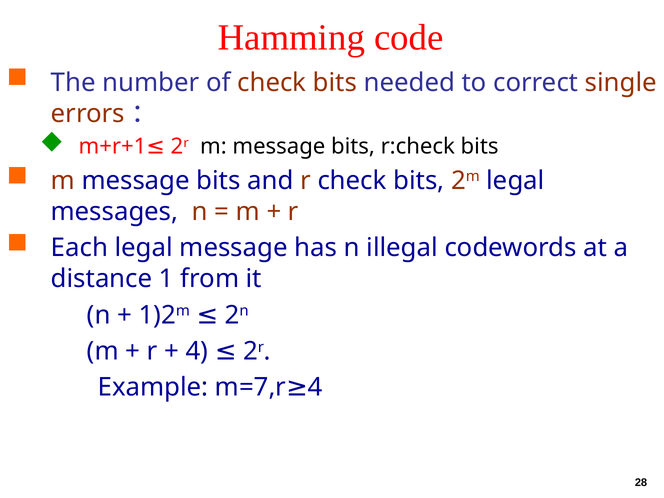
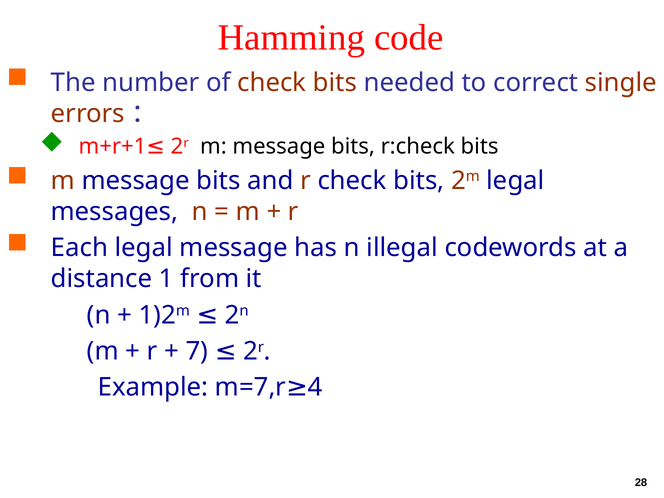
4: 4 -> 7 (197, 351)
